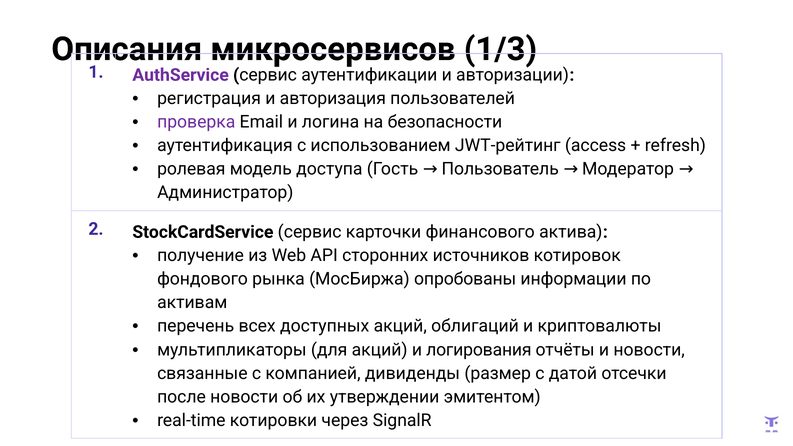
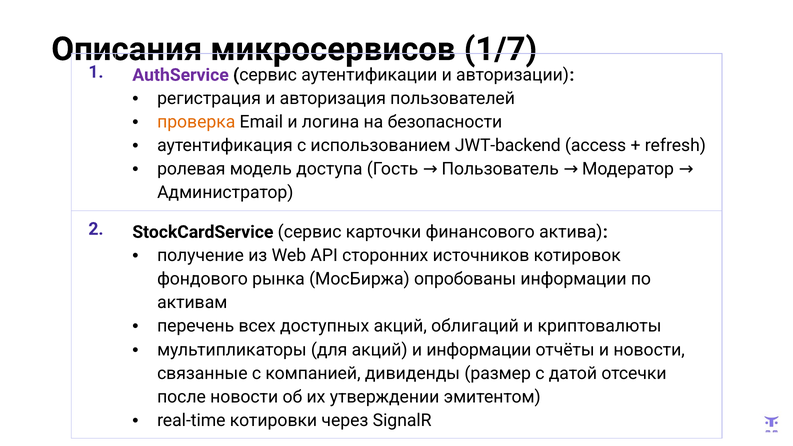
1/3: 1/3 -> 1/7 (500, 49)
проверка colour: purple -> orange (196, 122)
JWT-рейтинг: JWT-рейтинг -> JWT-backend (508, 146)
и логирования: логирования -> информации (479, 350)
